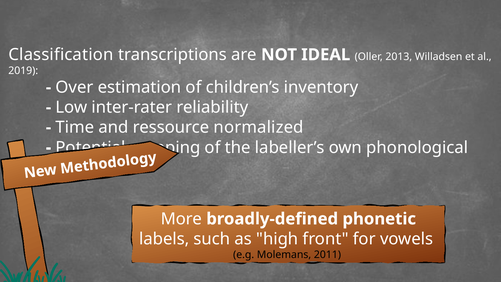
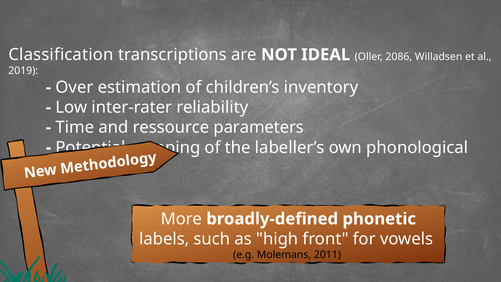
2013: 2013 -> 2086 (399, 57)
normalized: normalized -> parameters (259, 127)
